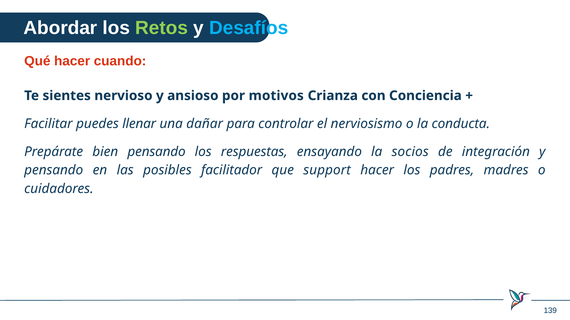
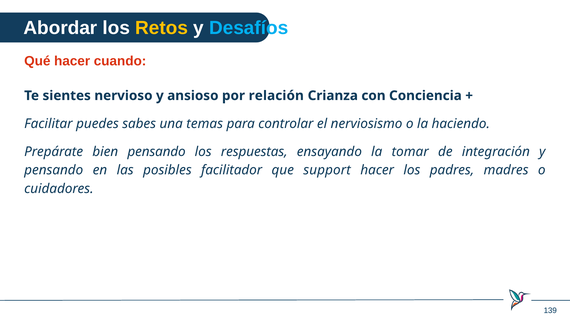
Retos colour: light green -> yellow (162, 28)
motivos: motivos -> relación (276, 96)
llenar: llenar -> sabes (139, 124)
dañar: dañar -> temas (205, 124)
conducta: conducta -> haciendo (461, 124)
socios: socios -> tomar (410, 152)
